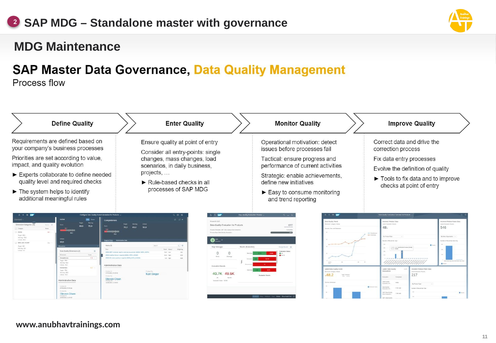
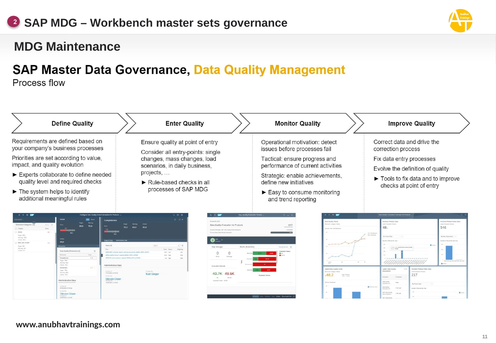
Standalone: Standalone -> Workbench (121, 23)
with: with -> sets (208, 23)
